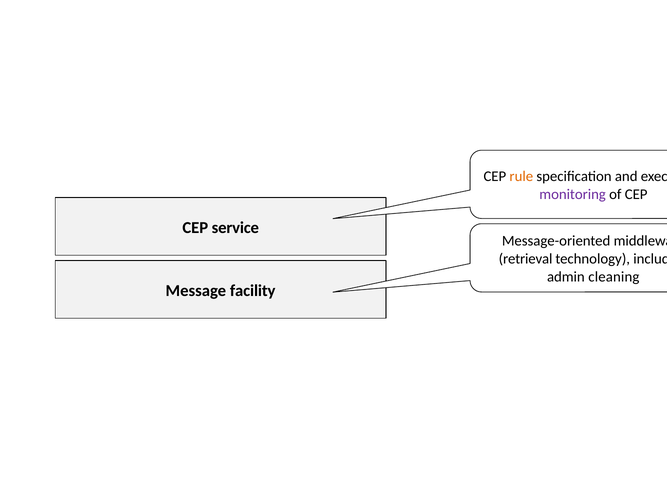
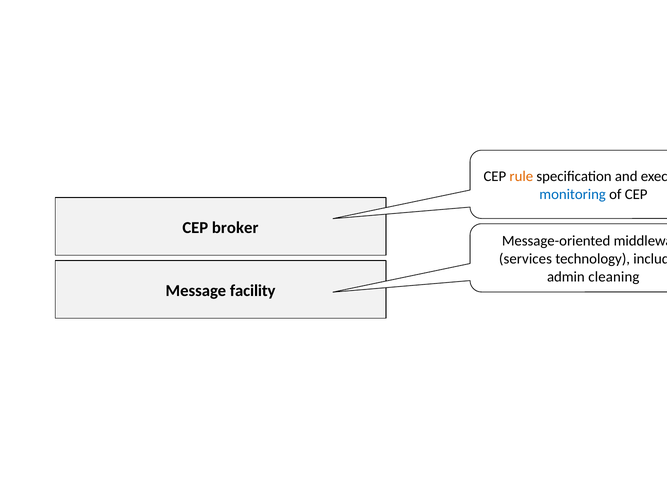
monitoring colour: purple -> blue (573, 194)
service: service -> broker (235, 228)
retrieval: retrieval -> services (525, 259)
